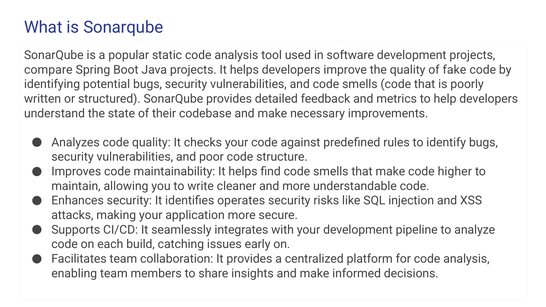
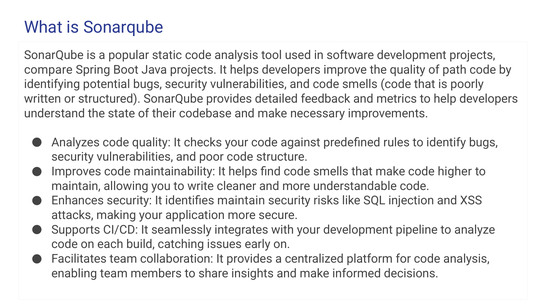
fake: fake -> path (455, 70)
identifies operates: operates -> maintain (241, 201)
